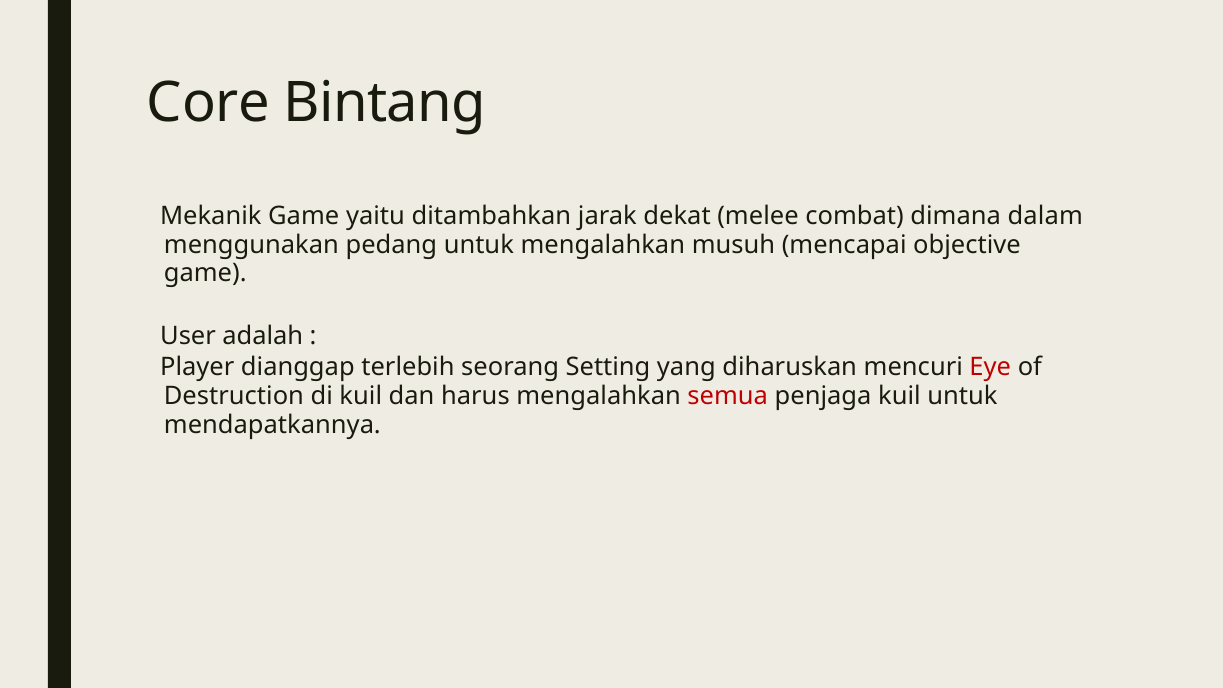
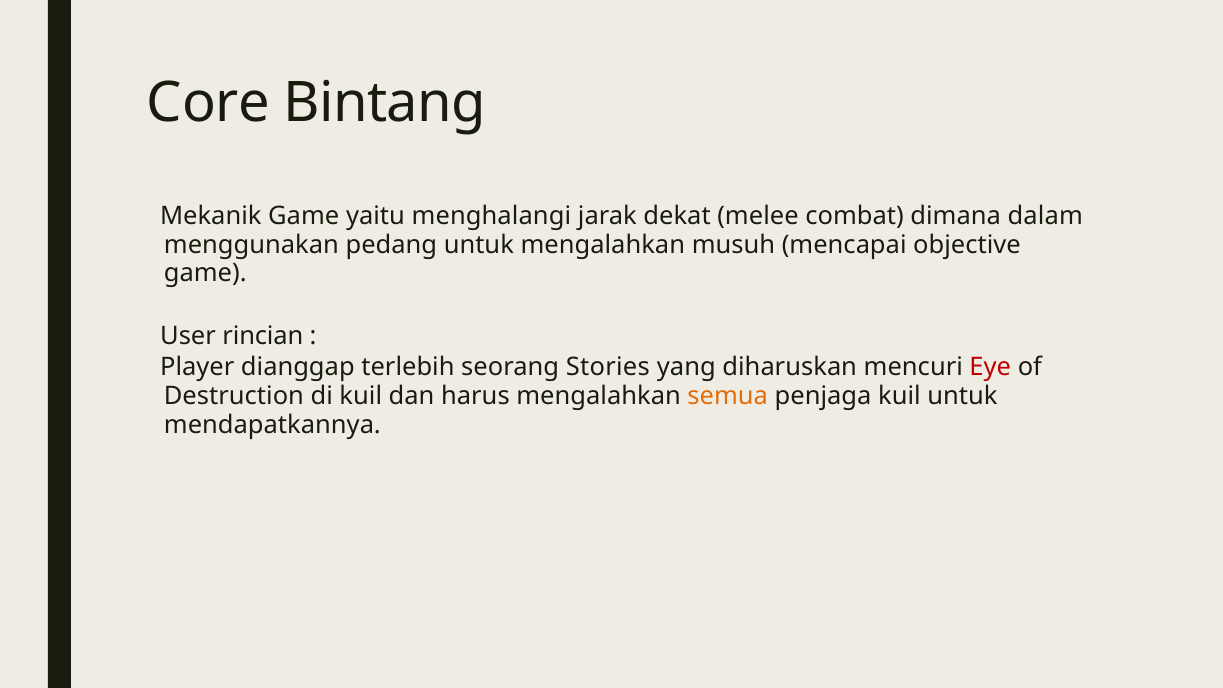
ditambahkan: ditambahkan -> menghalangi (491, 216)
adalah: adalah -> rincian (263, 336)
Setting: Setting -> Stories (608, 367)
semua colour: red -> orange (728, 396)
